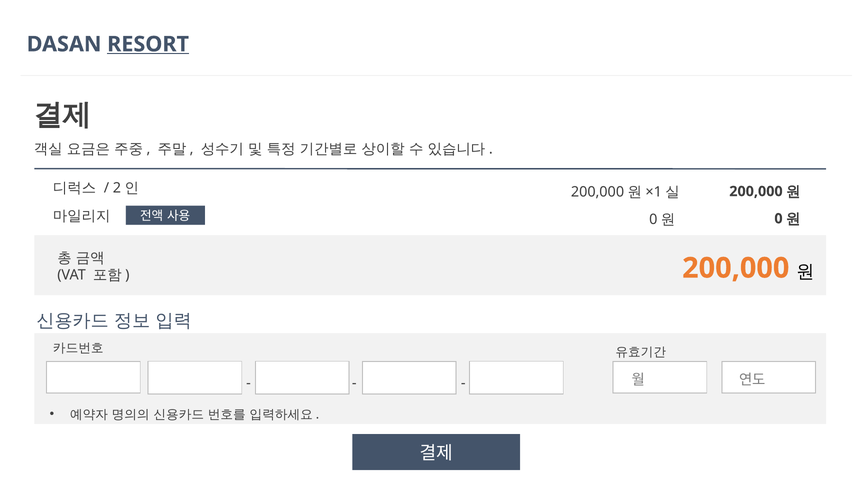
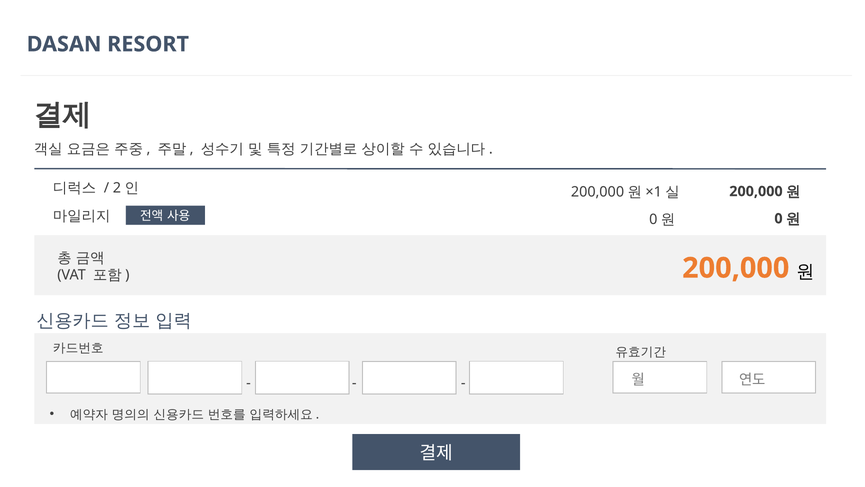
RESORT underline: present -> none (148, 44)
